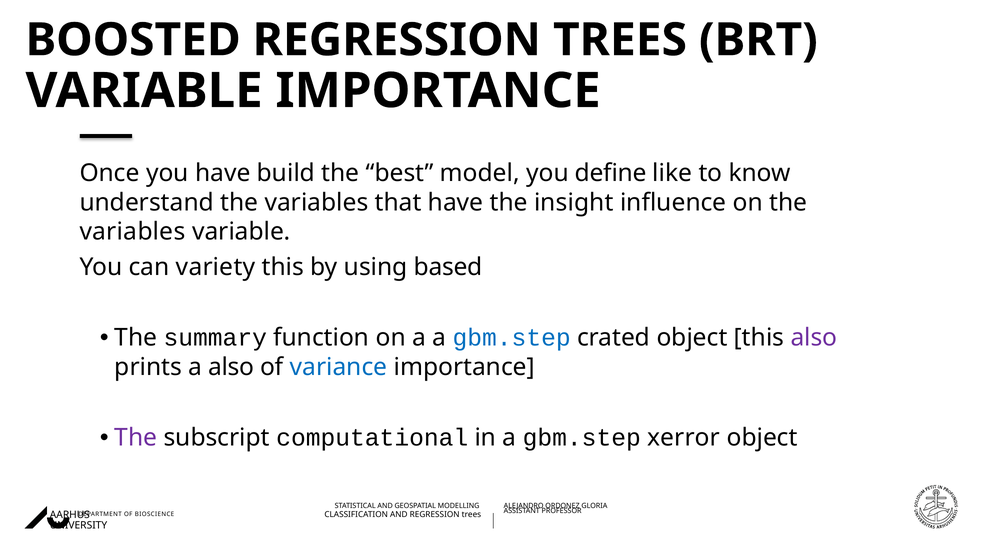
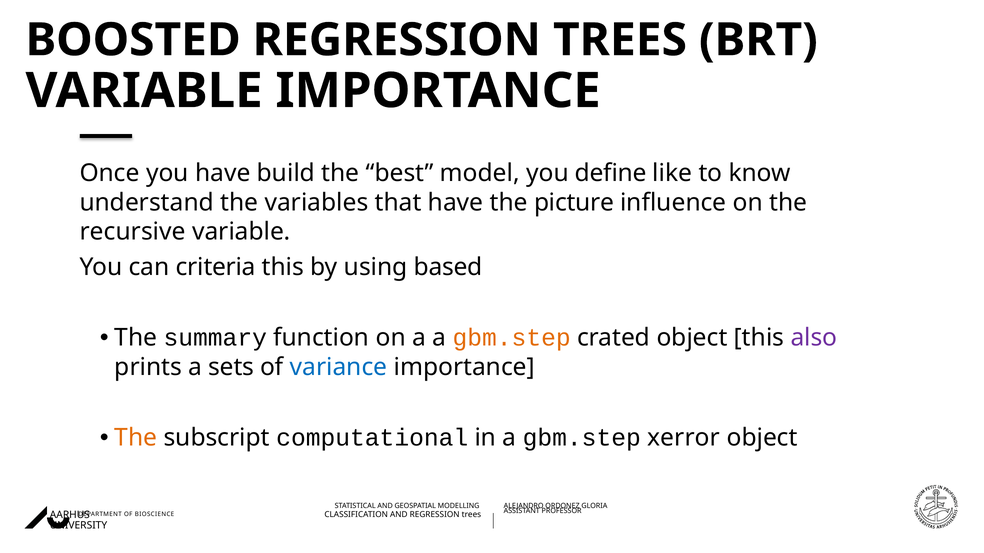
insight: insight -> picture (574, 203)
variables: variables -> recursive (133, 232)
variety: variety -> criteria (216, 267)
gbm.step colour: blue -> orange (512, 338)
a also: also -> sets (231, 367)
The colour: purple -> orange (136, 438)
